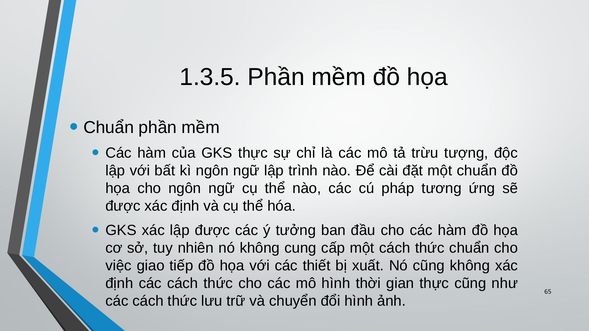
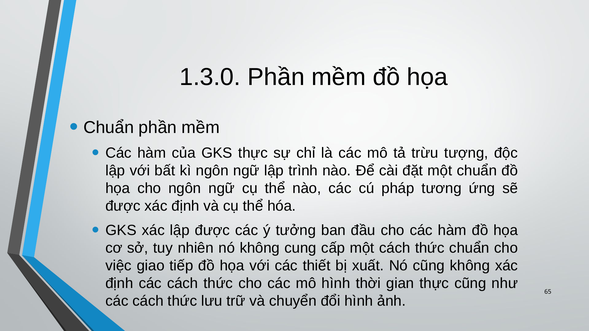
1.3.5: 1.3.5 -> 1.3.0 (210, 77)
